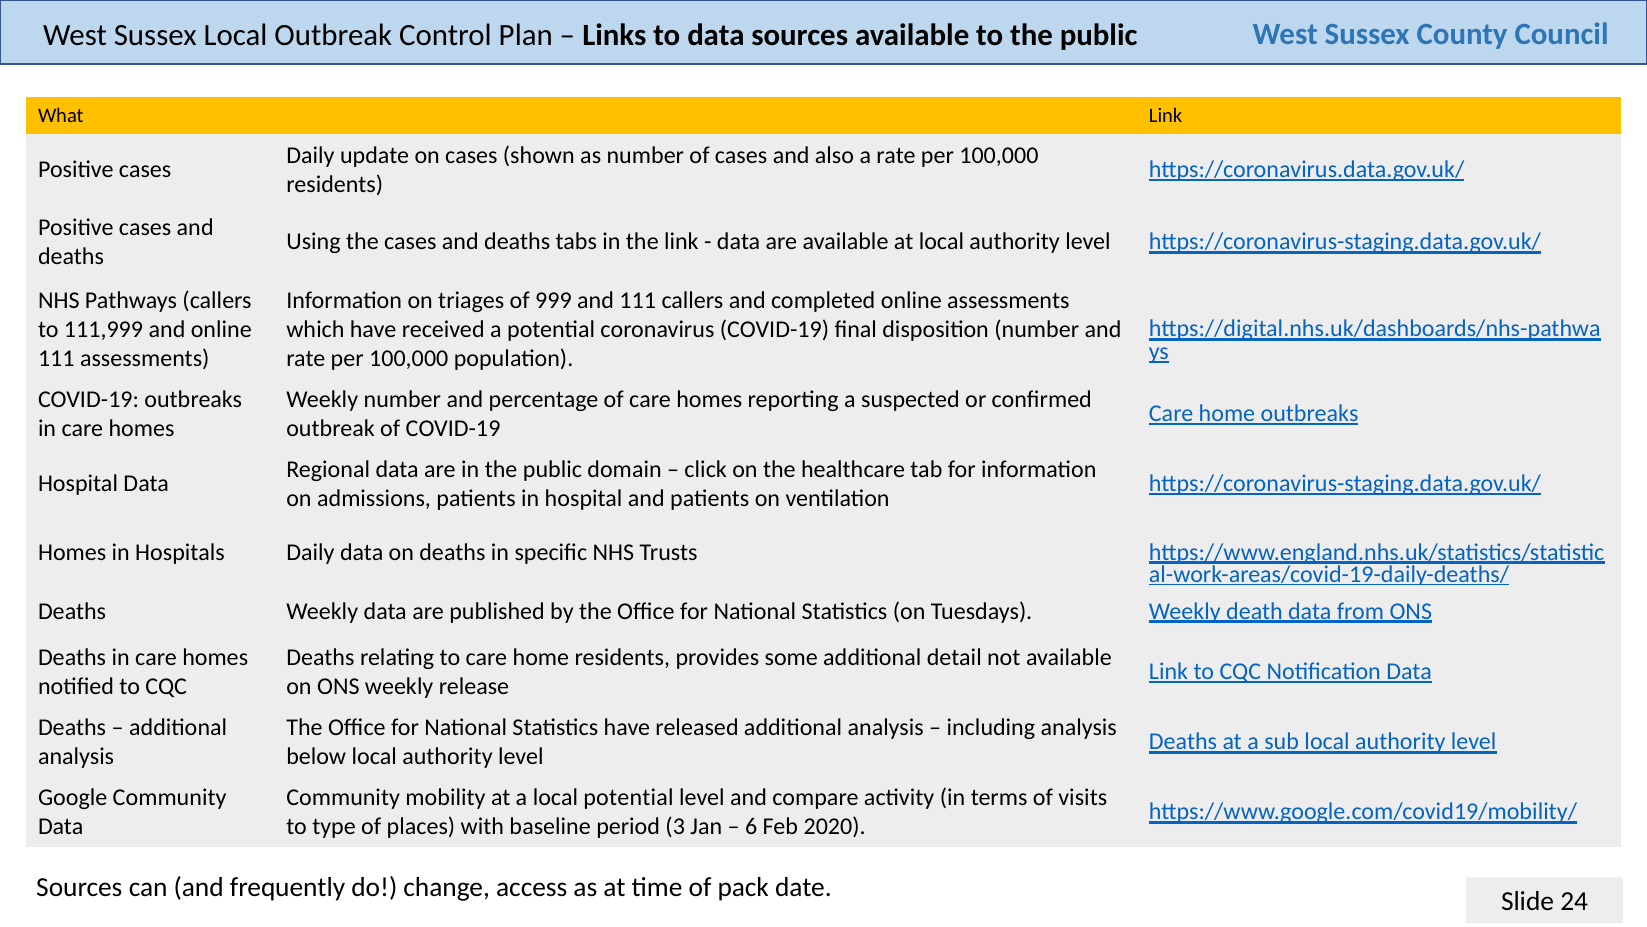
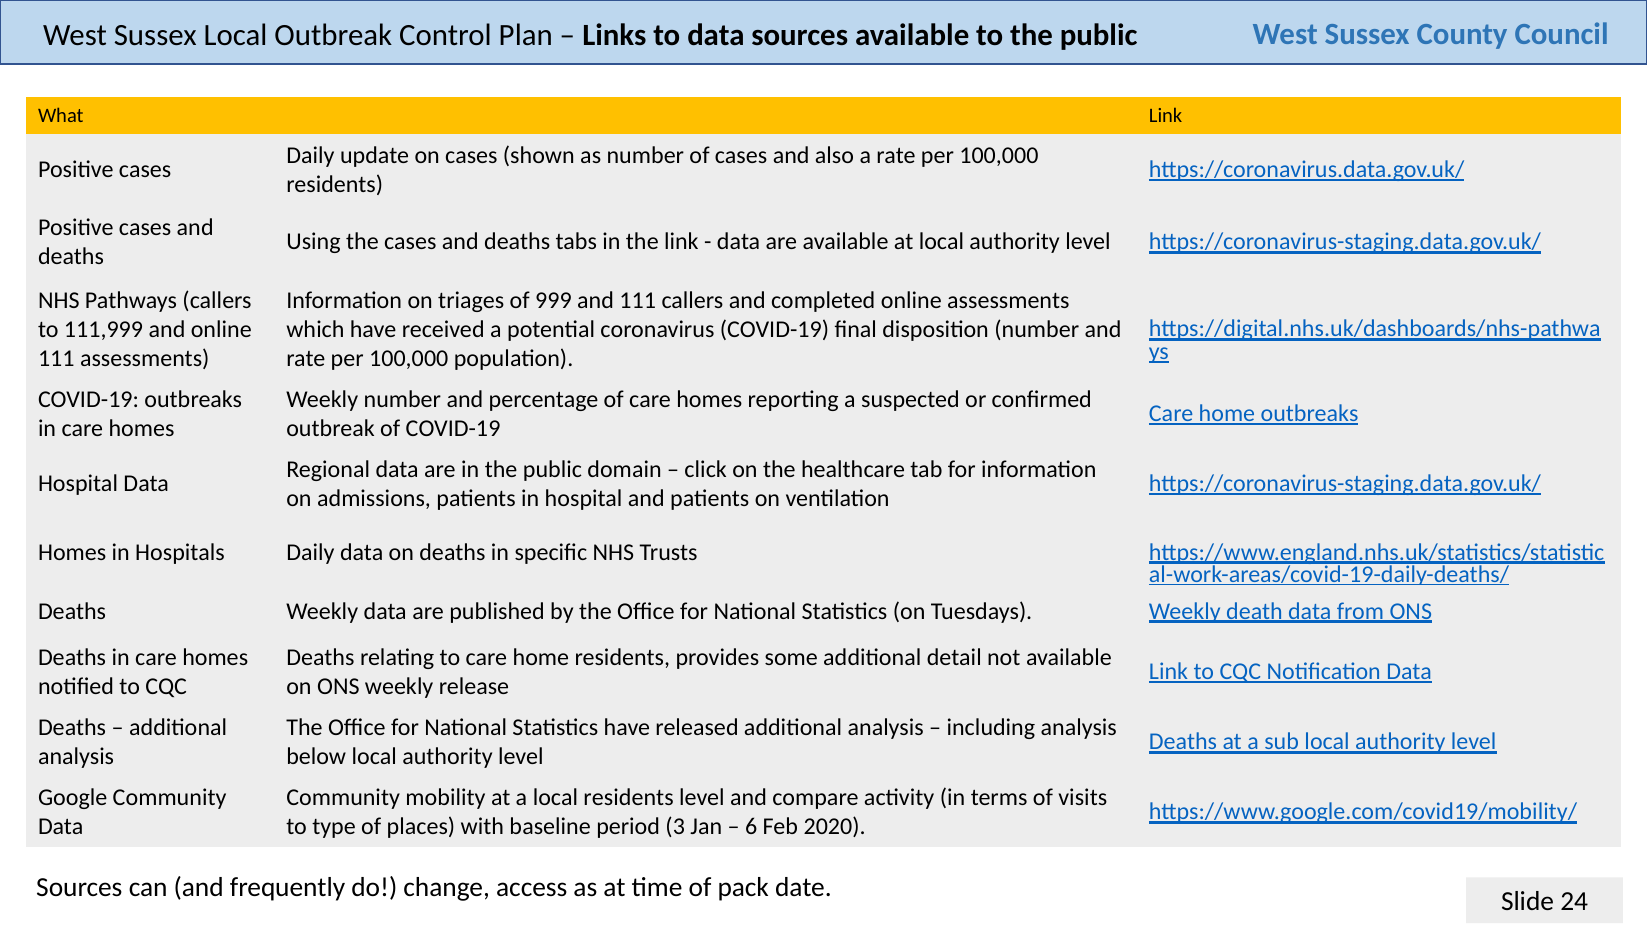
local potential: potential -> residents (629, 797)
